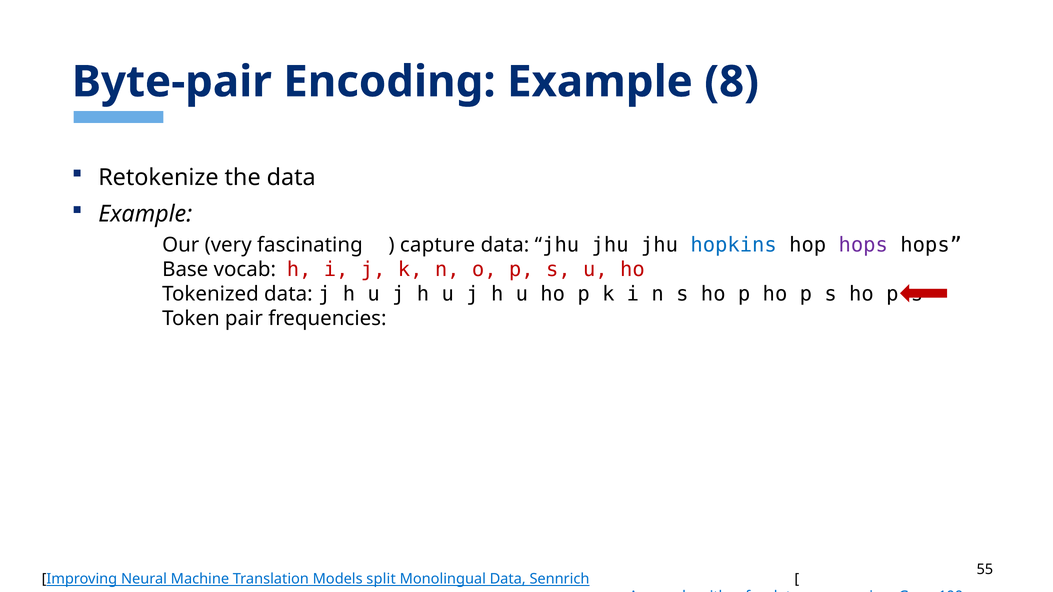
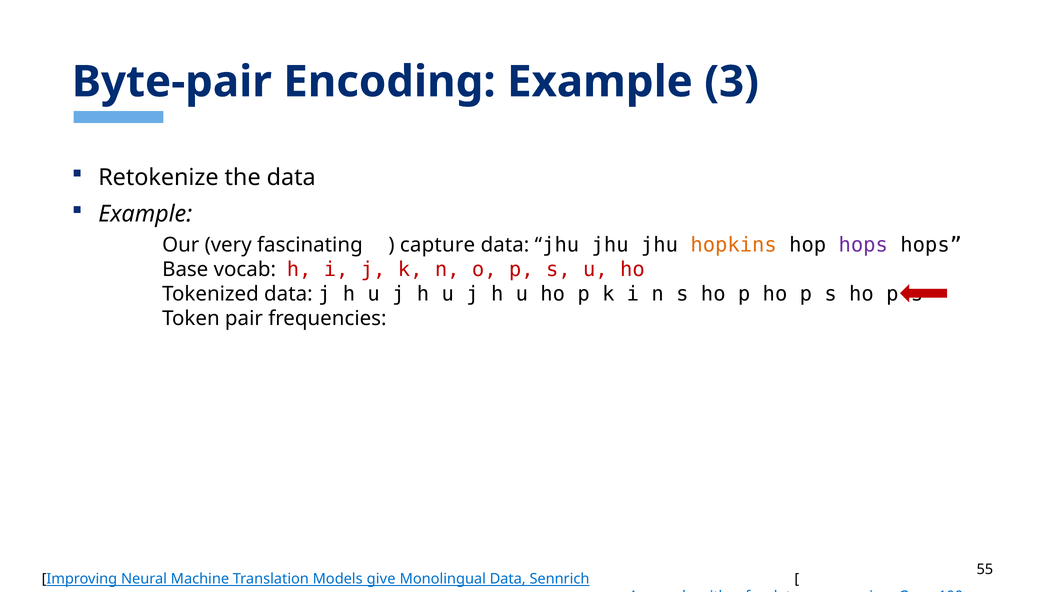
8: 8 -> 3 (732, 82)
hopkins colour: blue -> orange (734, 245)
split: split -> give (381, 579)
